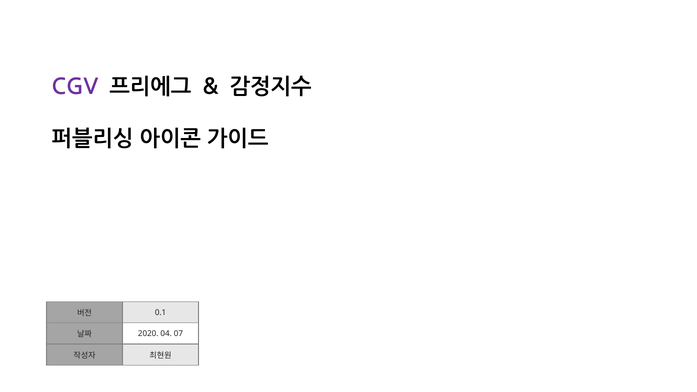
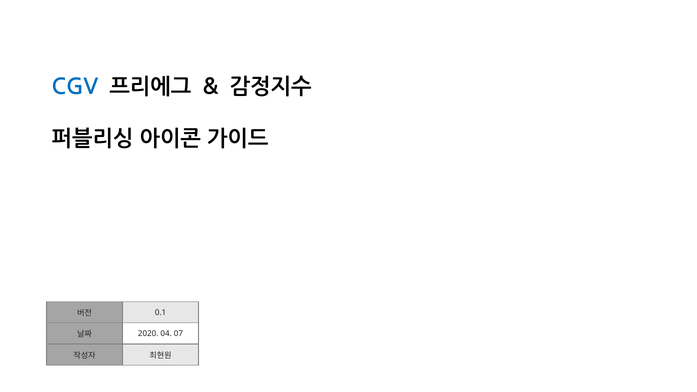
CGV colour: purple -> blue (75, 87)
